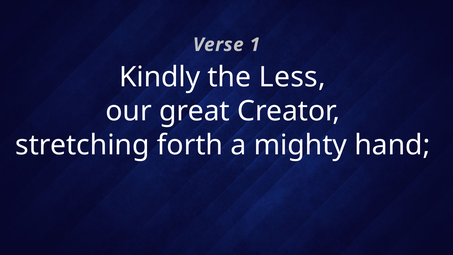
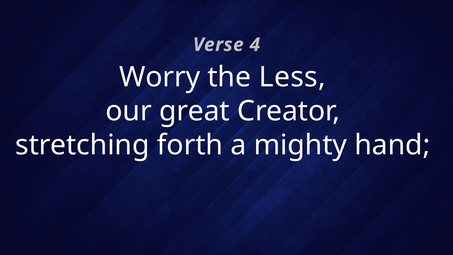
1: 1 -> 4 (255, 45)
Kindly: Kindly -> Worry (160, 77)
